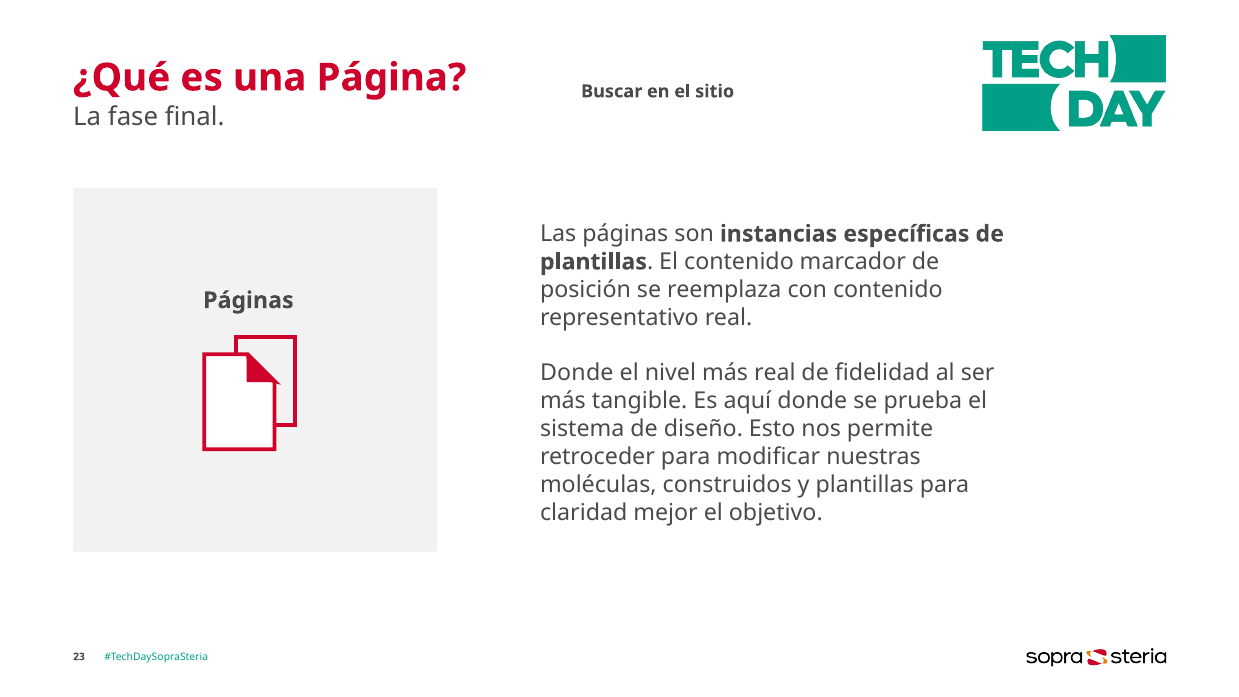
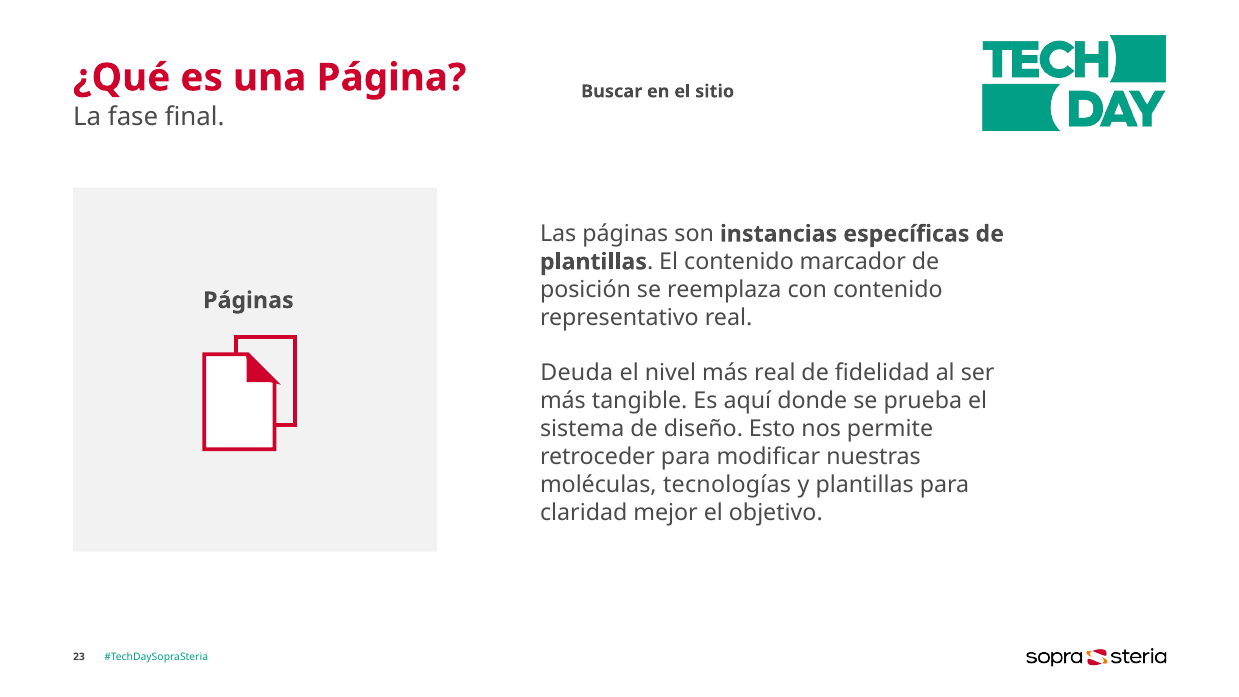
Donde: Donde -> Deuda (577, 373)
construidos: construidos -> tecnologías (727, 485)
